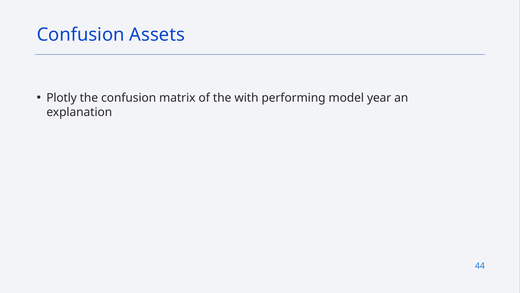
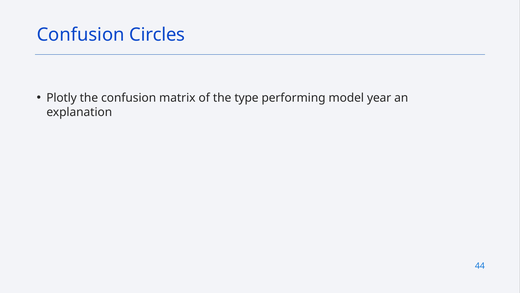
Assets: Assets -> Circles (157, 35)
with: with -> type (246, 98)
